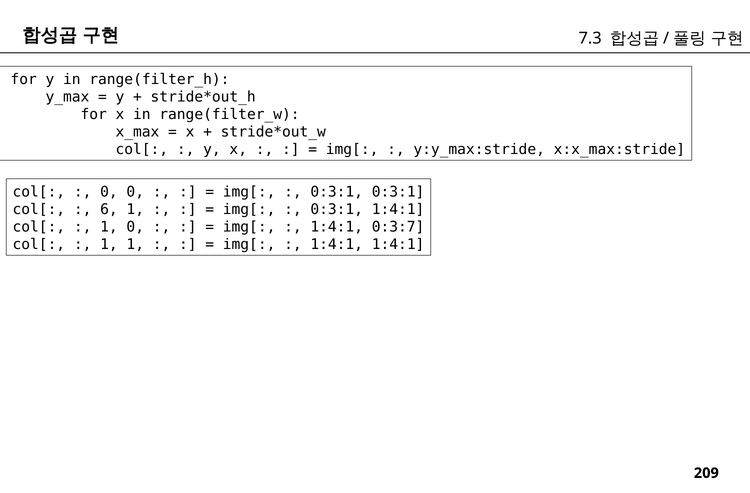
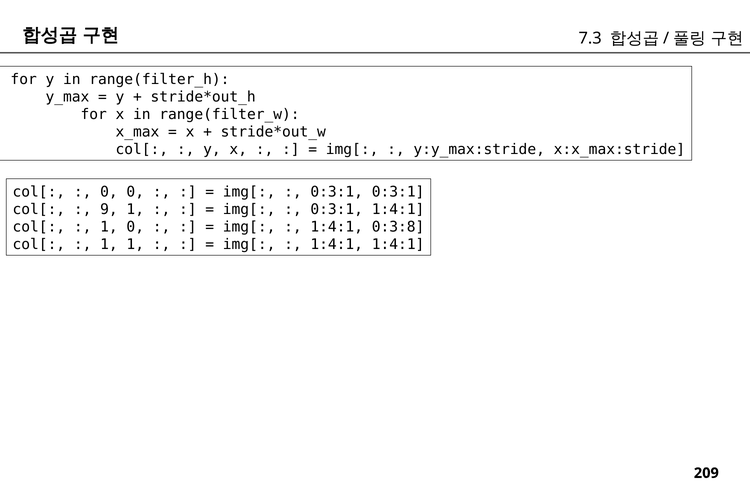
6: 6 -> 9 (109, 209)
0:3:7: 0:3:7 -> 0:3:8 (398, 227)
